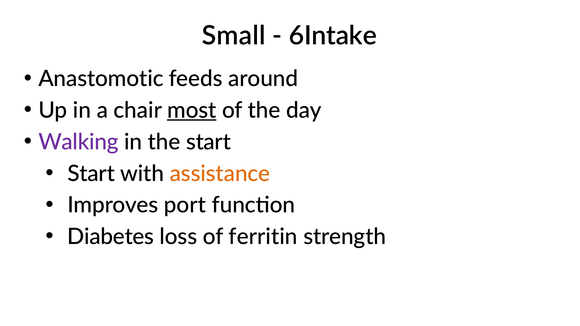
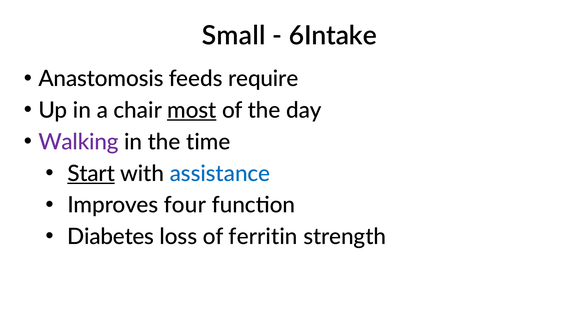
Anastomotic: Anastomotic -> Anastomosis (101, 79)
around: around -> require (263, 79)
the start: start -> time (208, 142)
Start underline: none -> present (91, 174)
assistance colour: orange -> blue (220, 174)
port: port -> four (185, 205)
